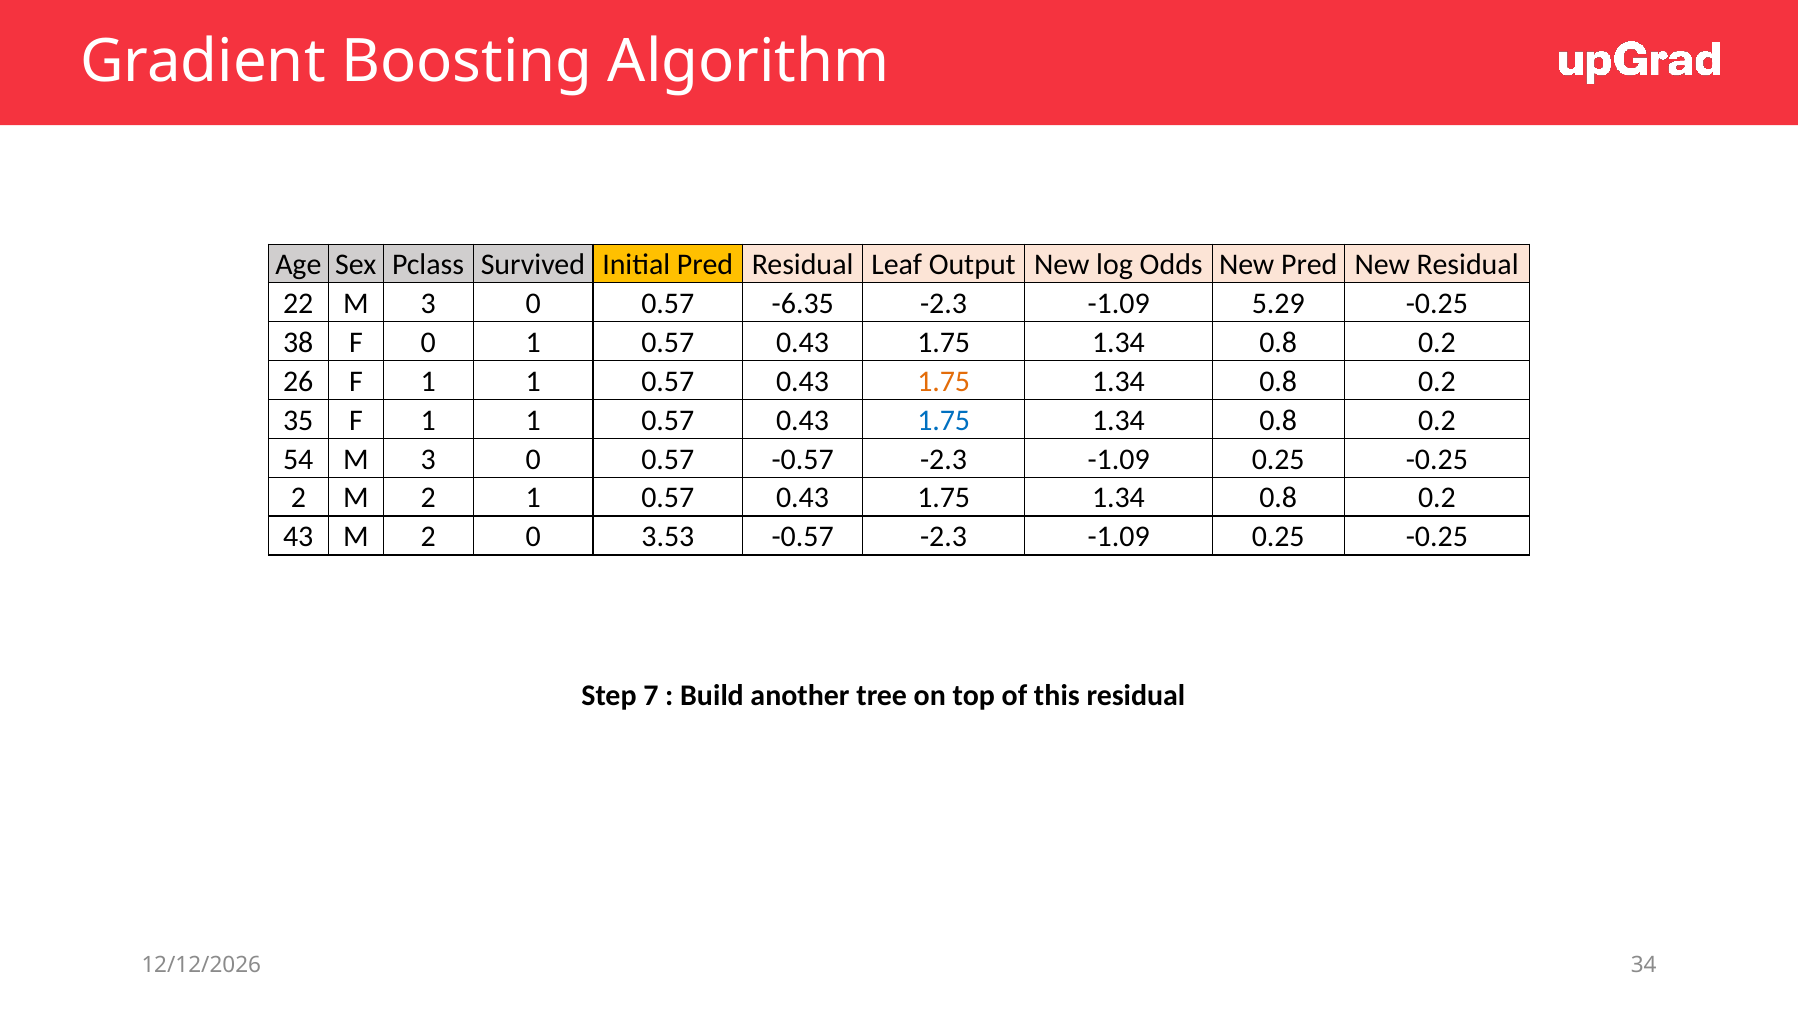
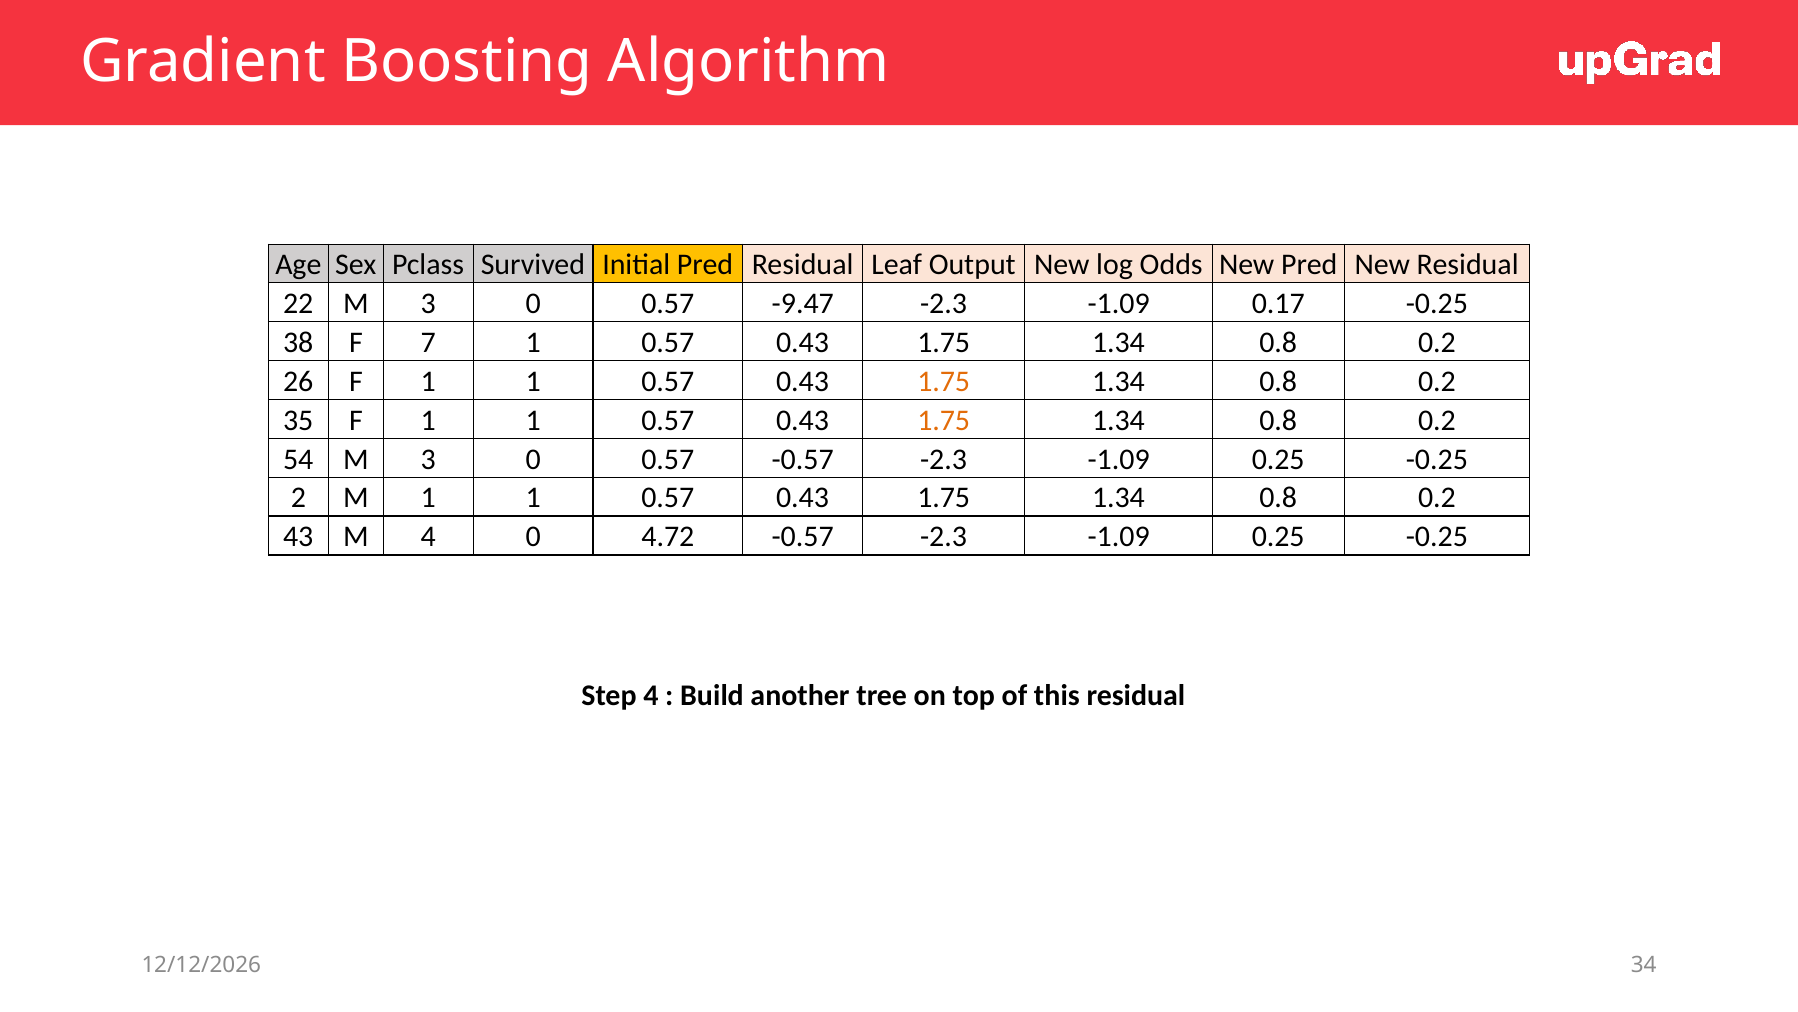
-6.35: -6.35 -> -9.47 (803, 303)
5.29: 5.29 -> 0.17 (1278, 303)
F 0: 0 -> 7 (428, 342)
1.75 colour: blue -> orange (944, 420)
2 M 2: 2 -> 1 (428, 498)
43 M 2: 2 -> 4 (428, 537)
3.53: 3.53 -> 4.72 (668, 537)
Step 7: 7 -> 4 (651, 695)
